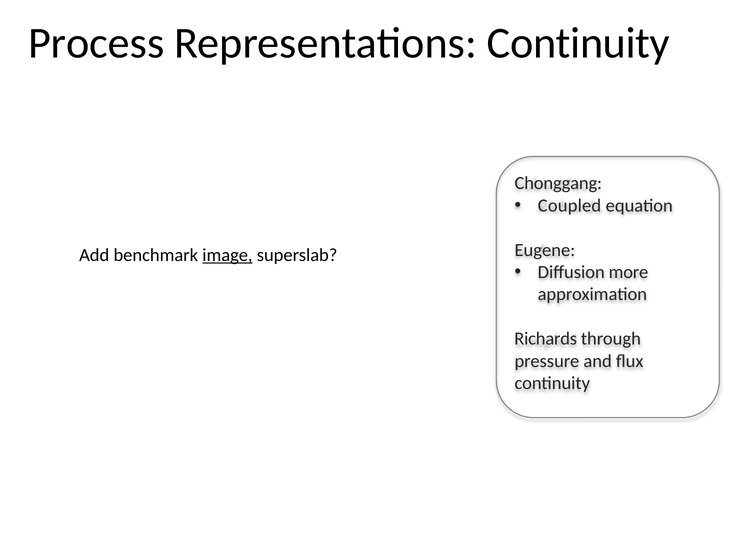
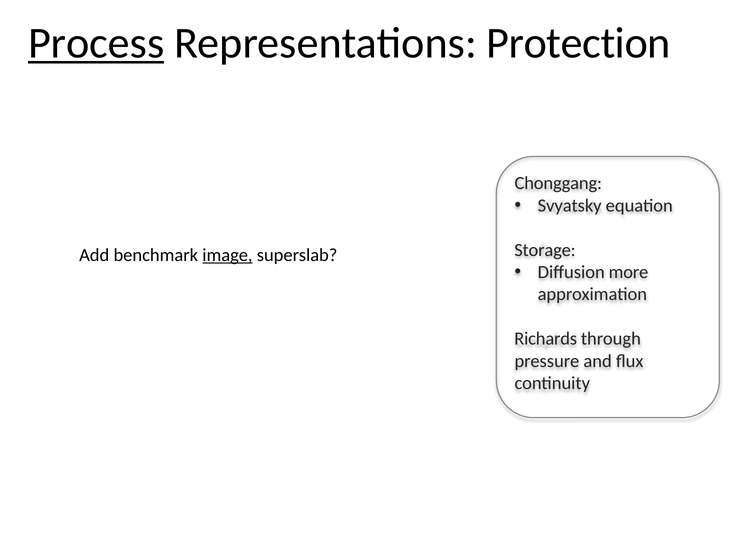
Process underline: none -> present (96, 43)
Representations Continuity: Continuity -> Protection (578, 43)
Coupled: Coupled -> Svyatsky (570, 206)
Eugene: Eugene -> Storage (545, 250)
